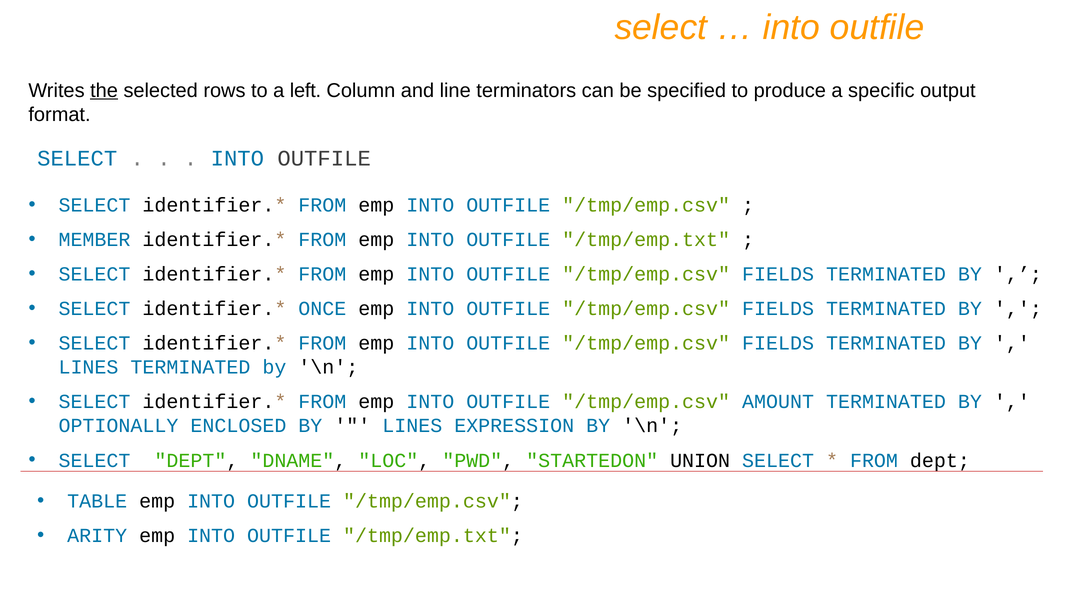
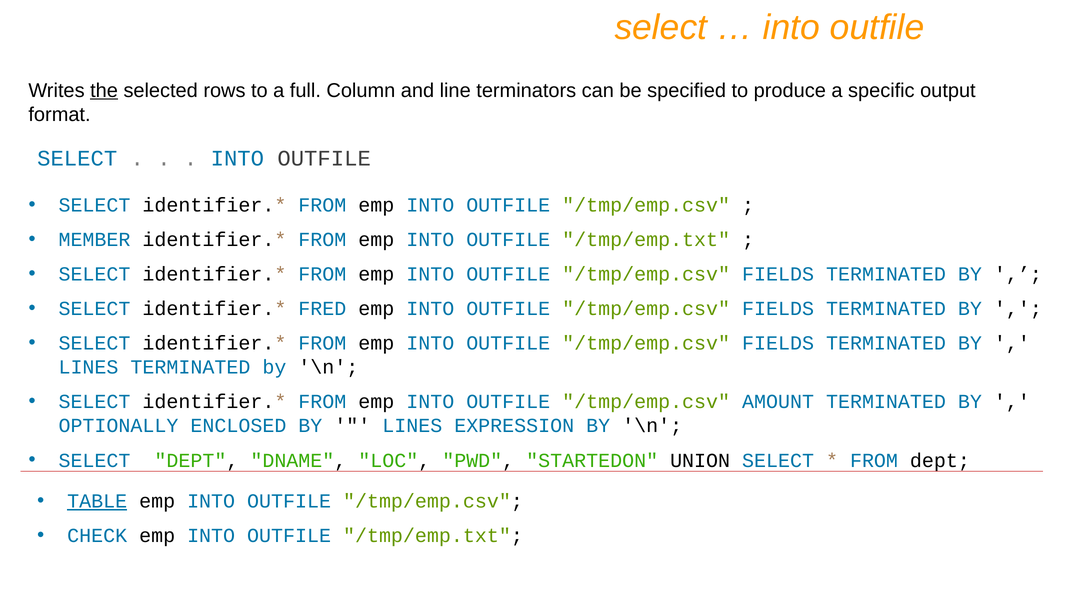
left: left -> full (305, 91)
ONCE: ONCE -> FRED (322, 309)
TABLE underline: none -> present (97, 502)
ARITY: ARITY -> CHECK (97, 536)
